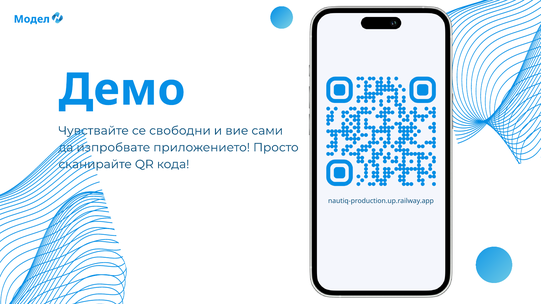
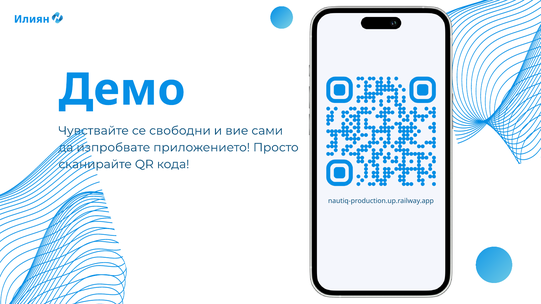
Модел: Модел -> Илиян (32, 19)
